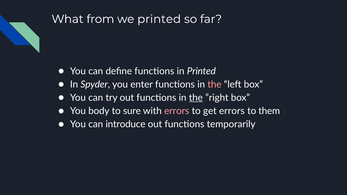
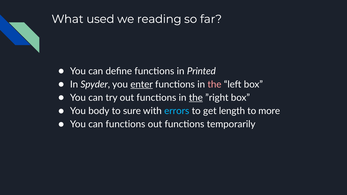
from: from -> used (100, 19)
we printed: printed -> reading (159, 19)
enter underline: none -> present (142, 84)
errors colour: pink -> light blue (177, 111)
get errors: errors -> length (232, 111)
them: them -> more (269, 111)
can introduce: introduce -> functions (125, 124)
